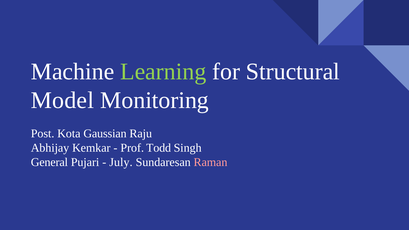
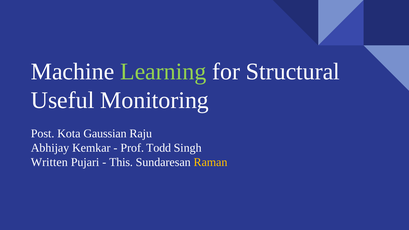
Model: Model -> Useful (63, 100)
General: General -> Written (49, 162)
July: July -> This (121, 162)
Raman colour: pink -> yellow (211, 162)
